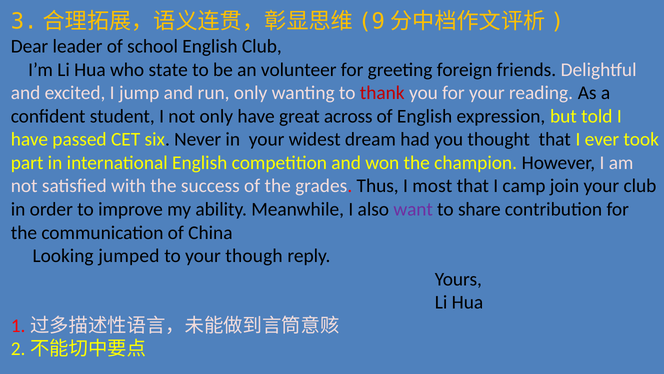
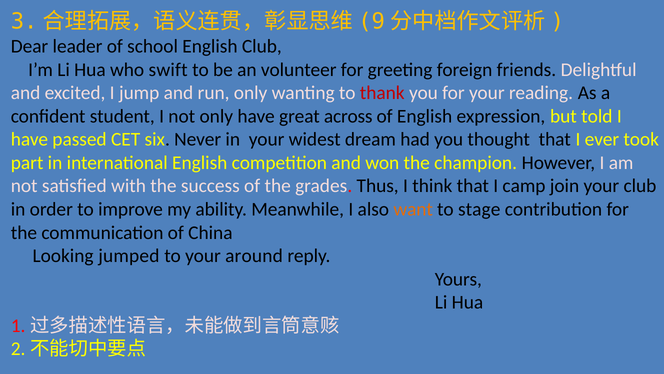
state: state -> swift (168, 70)
most: most -> think (432, 186)
want colour: purple -> orange (413, 209)
share: share -> stage (479, 209)
though: though -> around (254, 256)
